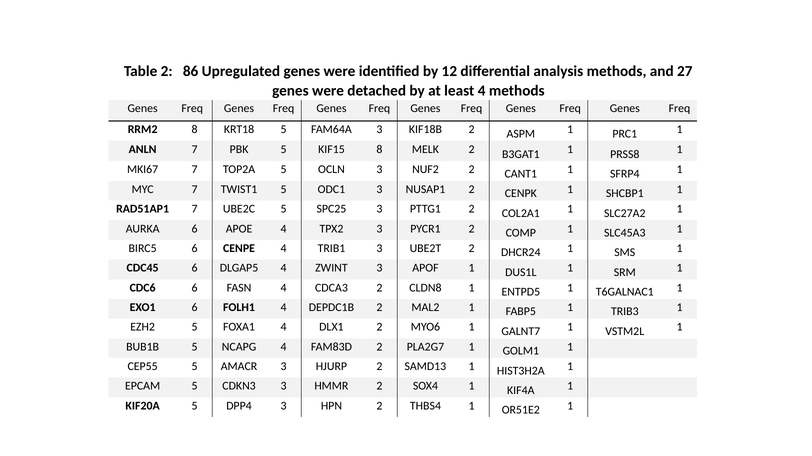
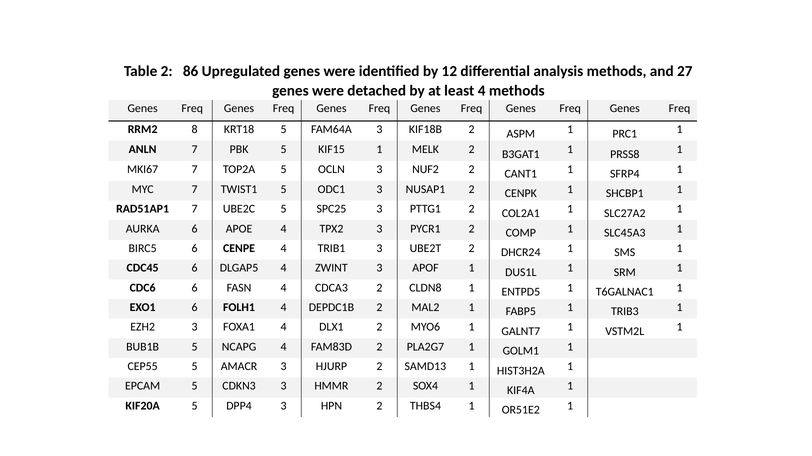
KIF15 8: 8 -> 1 (379, 149)
EZH2 5: 5 -> 3 (195, 328)
